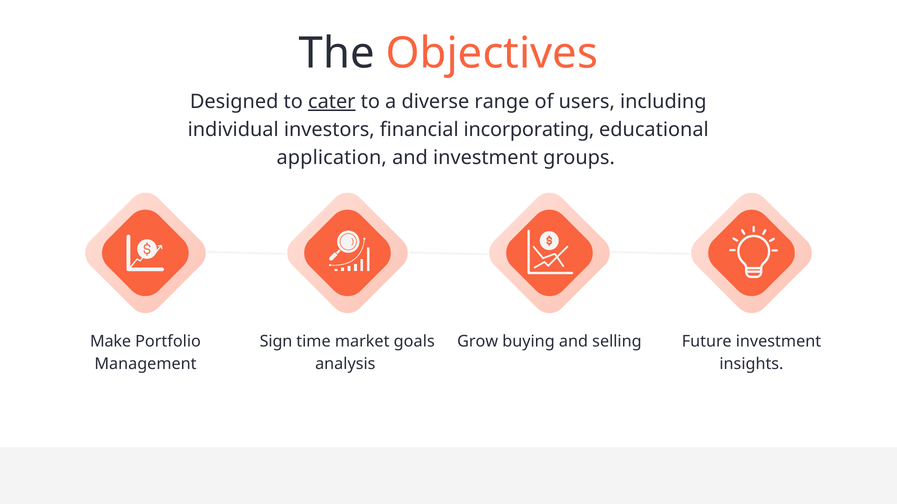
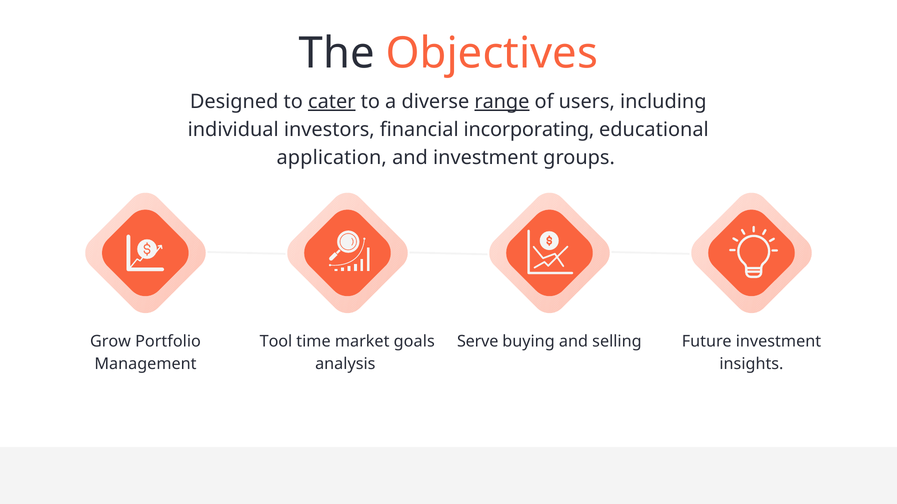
range underline: none -> present (502, 102)
Make: Make -> Grow (110, 342)
Sign: Sign -> Tool (276, 342)
Grow: Grow -> Serve (478, 342)
